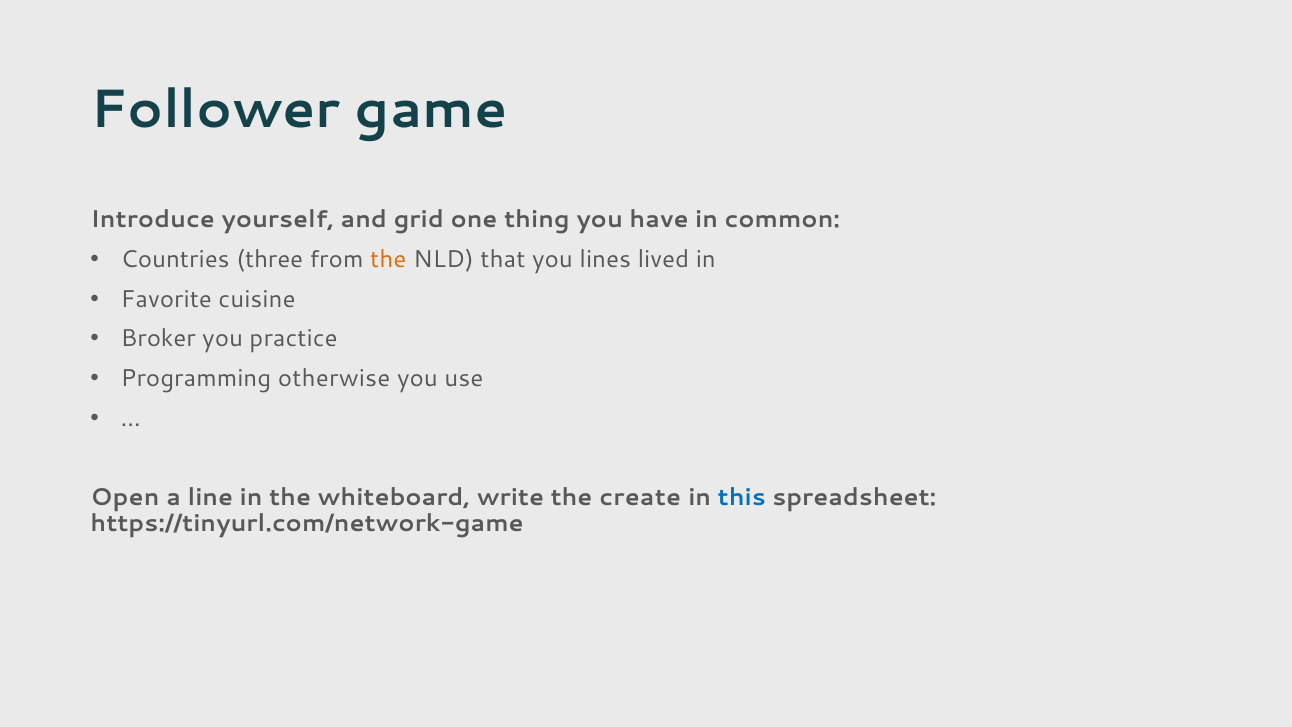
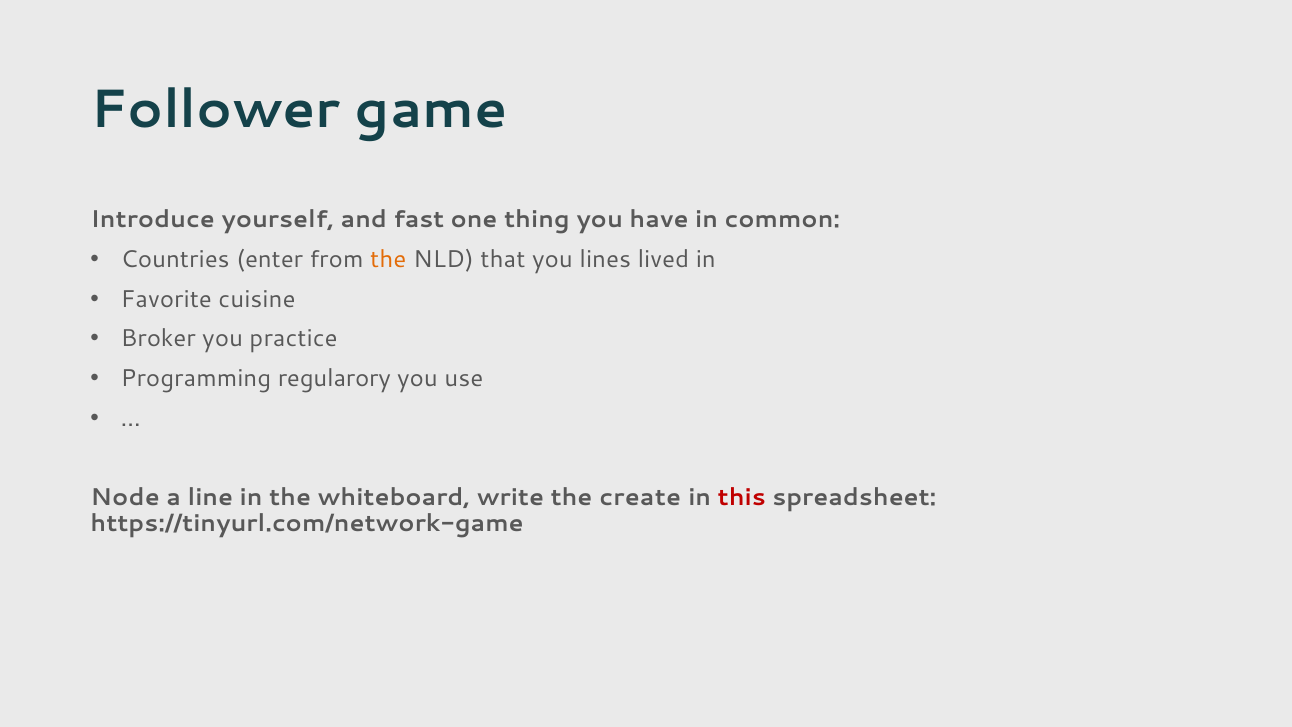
grid: grid -> fast (419, 220)
three: three -> enter (270, 259)
otherwise: otherwise -> regularory (334, 378)
Open: Open -> Node (125, 497)
this colour: blue -> red (742, 497)
